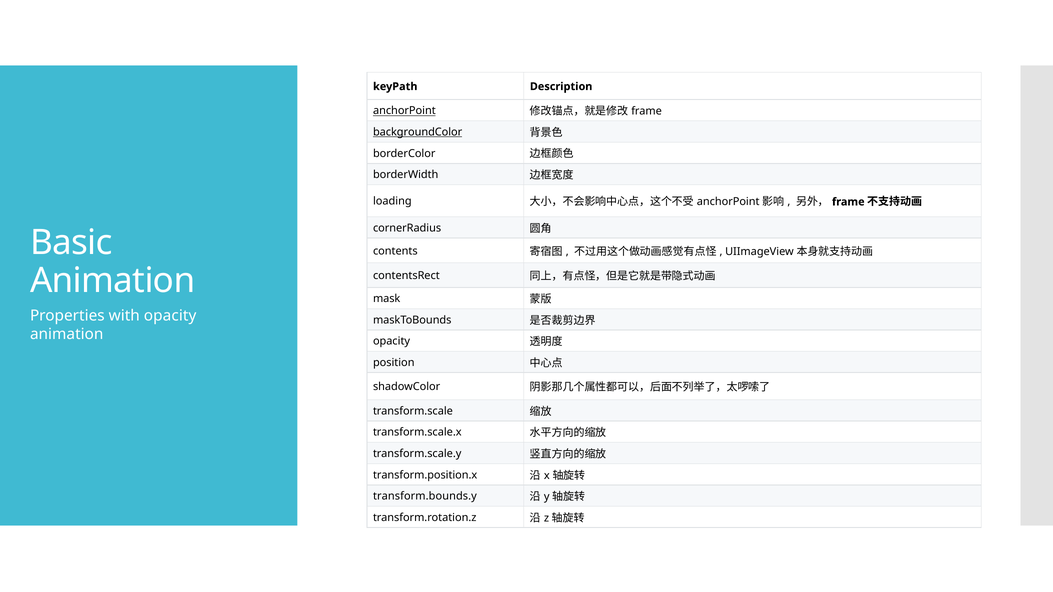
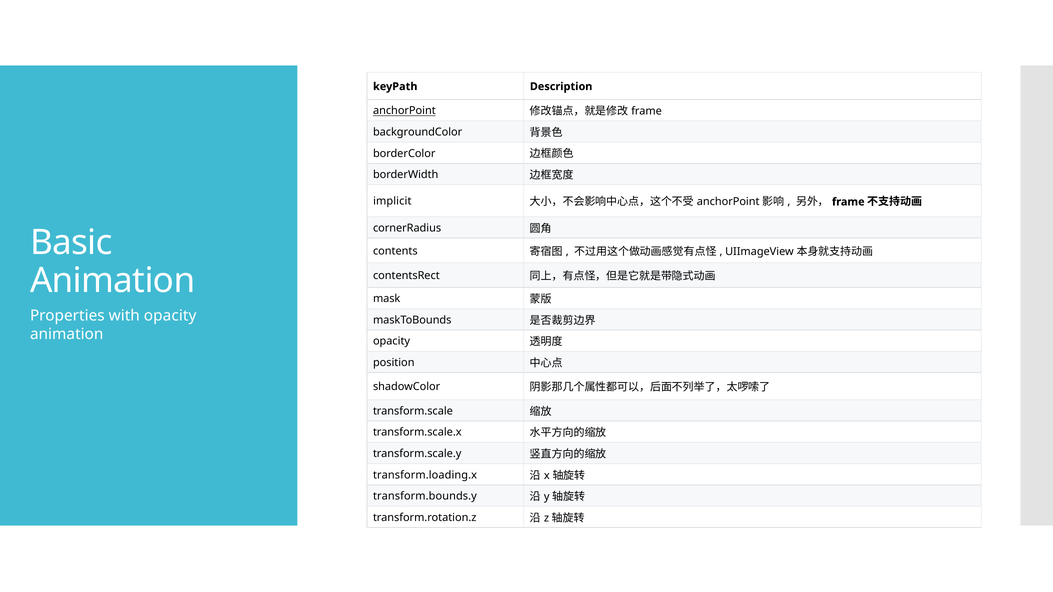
backgroundColor underline: present -> none (418, 132)
loading: loading -> implicit (392, 201)
transform.position.x: transform.position.x -> transform.loading.x (425, 475)
